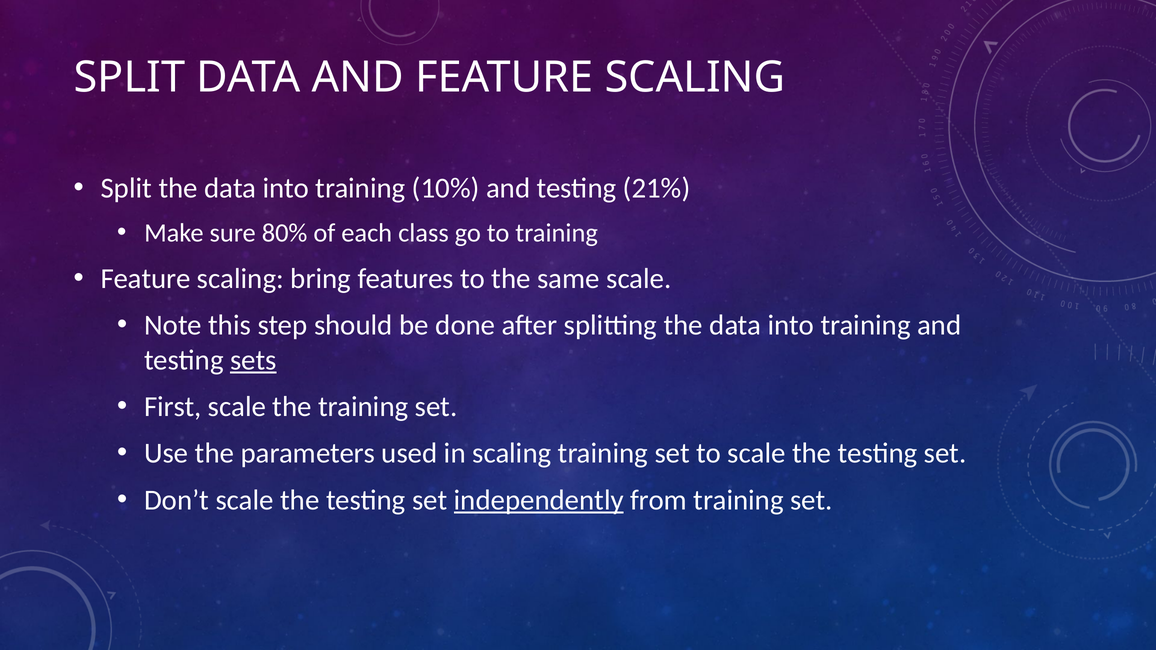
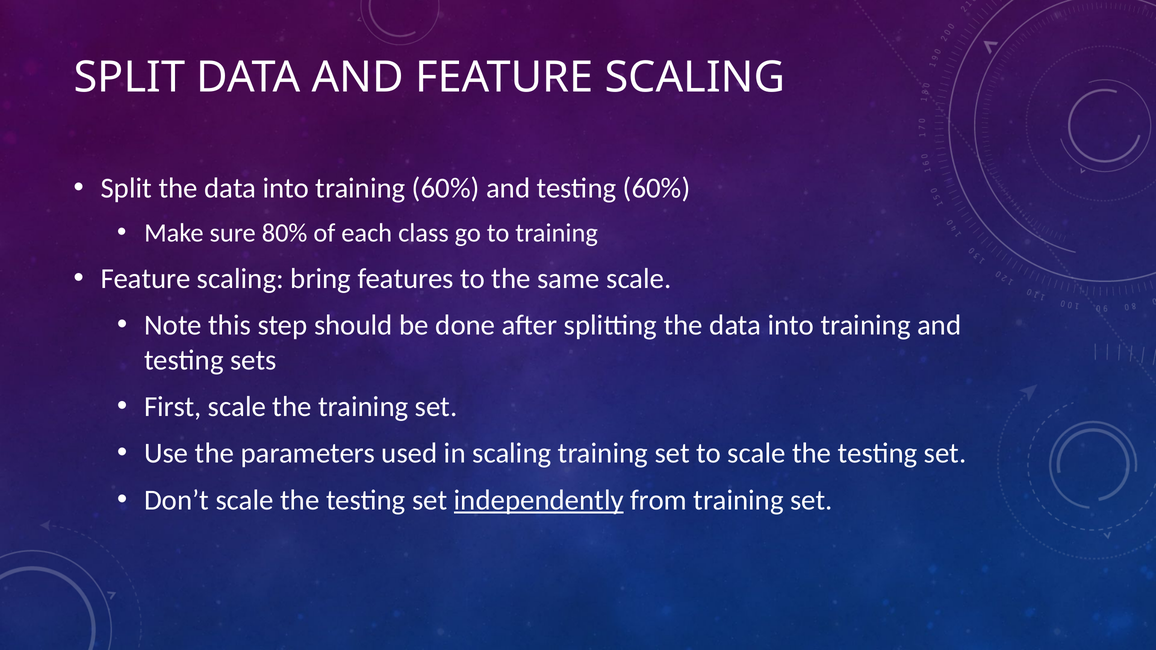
training 10%: 10% -> 60% (446, 188)
testing 21%: 21% -> 60% (657, 188)
sets underline: present -> none (253, 360)
